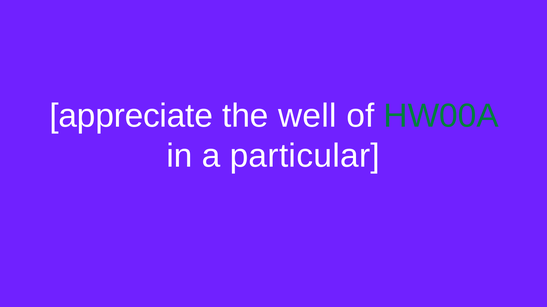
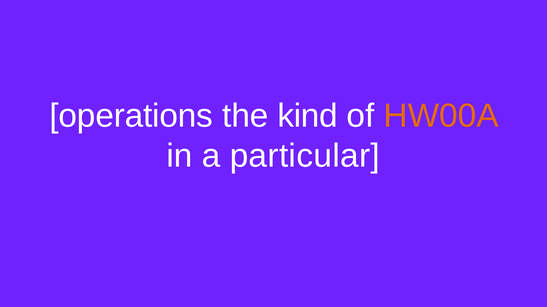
appreciate: appreciate -> operations (131, 116)
well: well -> kind (308, 116)
HW00A colour: green -> orange (441, 116)
